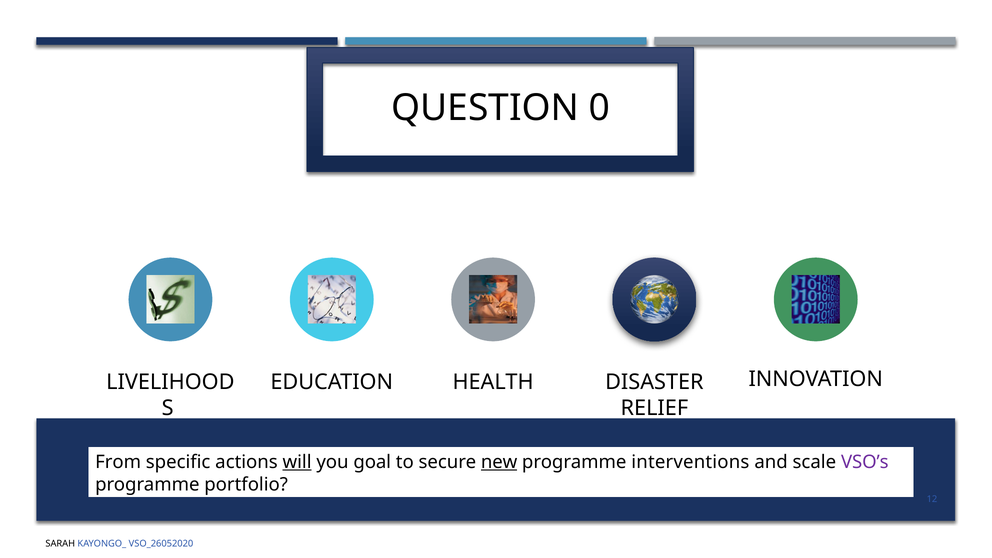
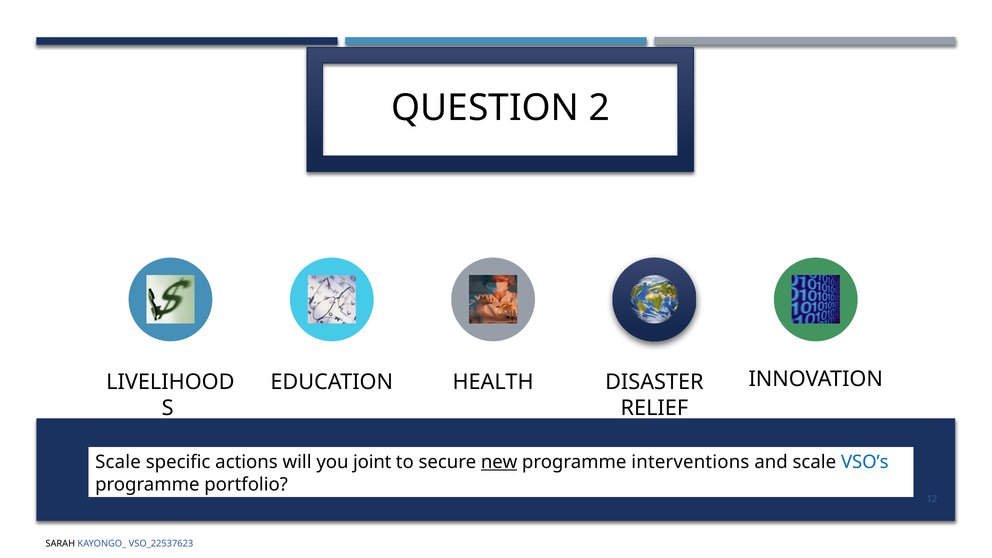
0: 0 -> 2 (599, 108)
From: From -> Scale (118, 462)
will underline: present -> none (297, 462)
goal: goal -> joint (372, 462)
VSO’s colour: purple -> blue (865, 462)
VSO_26052020: VSO_26052020 -> VSO_22537623 (161, 544)
